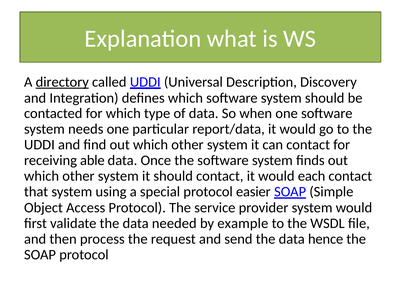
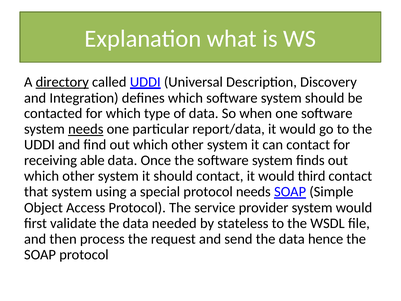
needs underline: none -> present (86, 129)
each: each -> third (312, 176)
protocol easier: easier -> needs (253, 192)
example: example -> stateless (243, 223)
